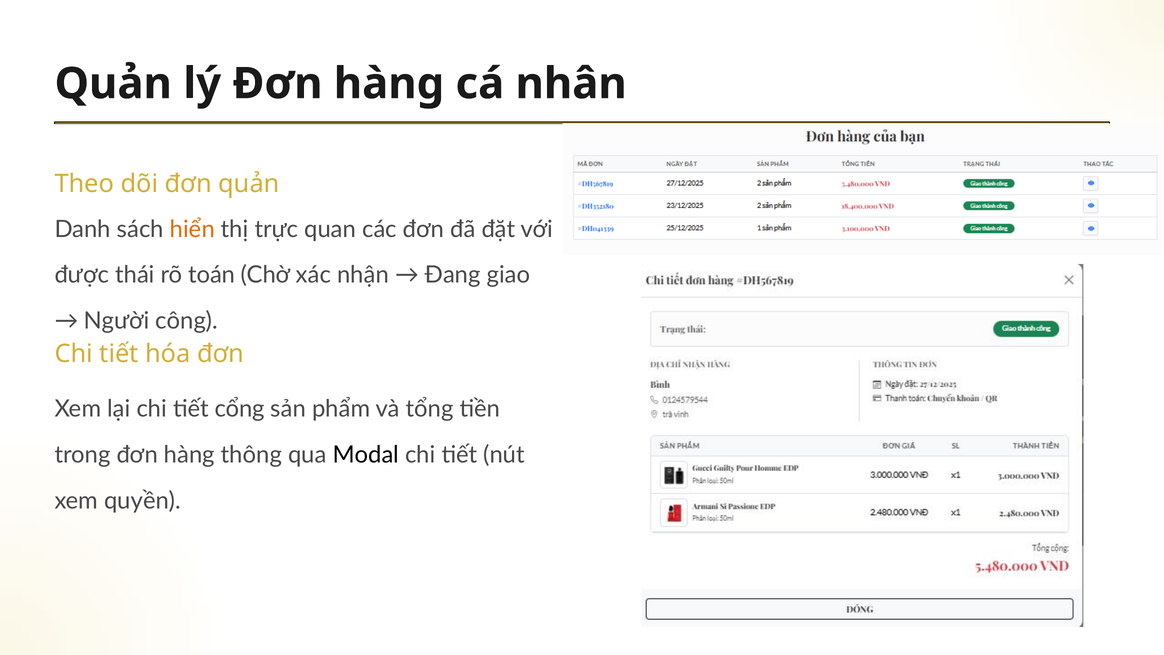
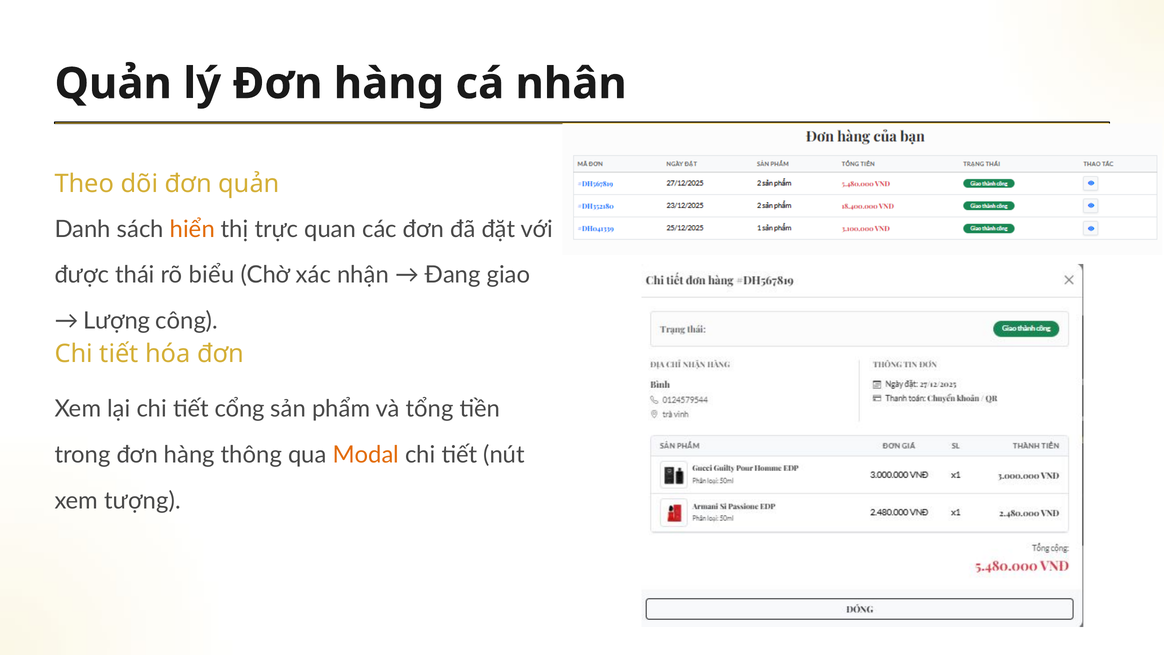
toán: toán -> biểu (211, 275)
Người: Người -> Lượng (117, 321)
Modal colour: black -> orange (366, 455)
quyền: quyền -> tượng (142, 500)
